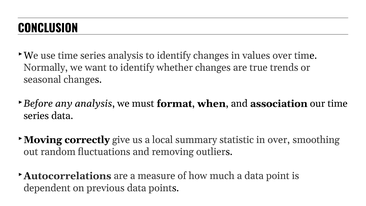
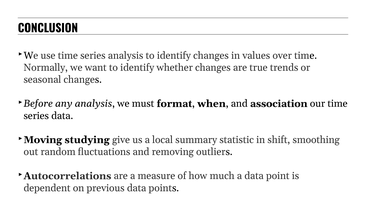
correctly: correctly -> studying (87, 139)
in over: over -> shift (279, 139)
